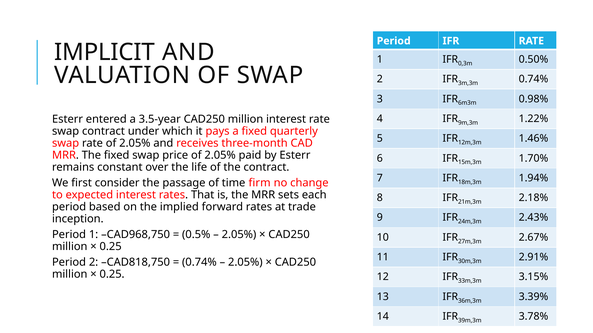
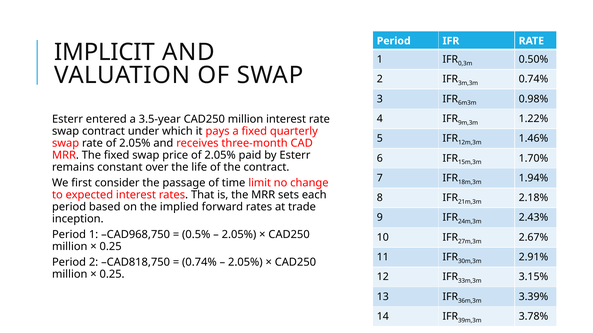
firm: firm -> limit (260, 183)
